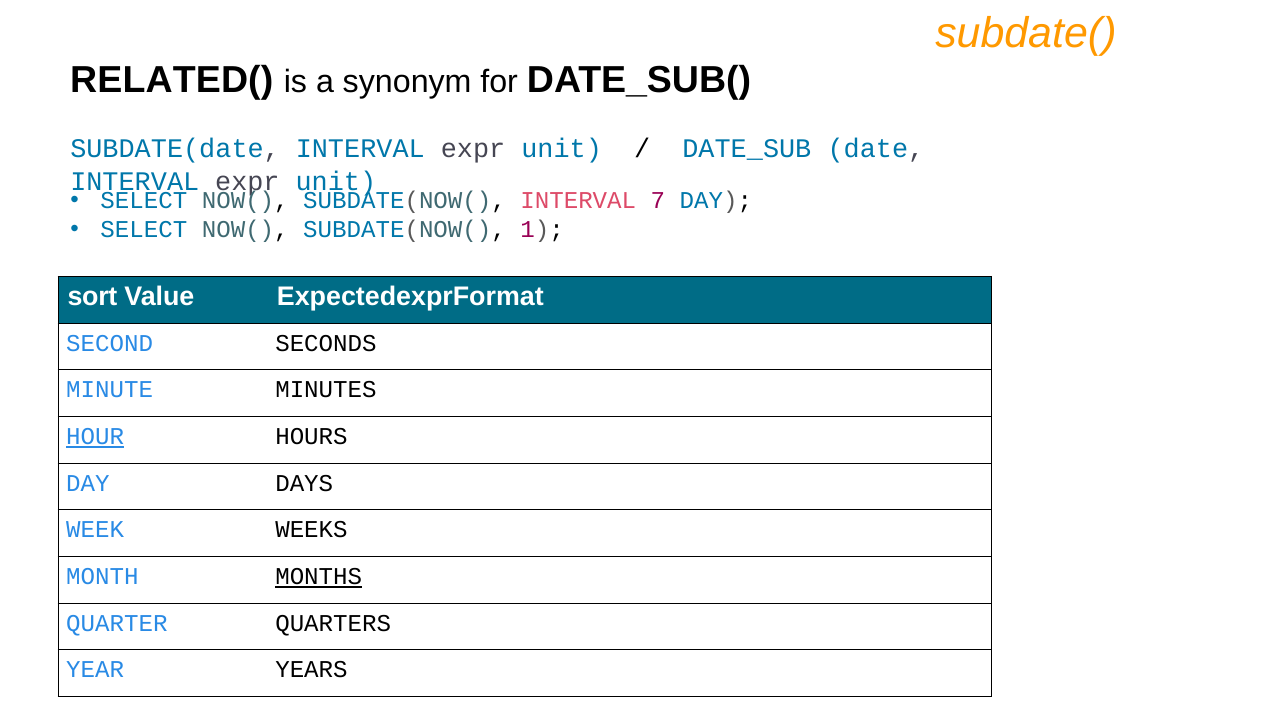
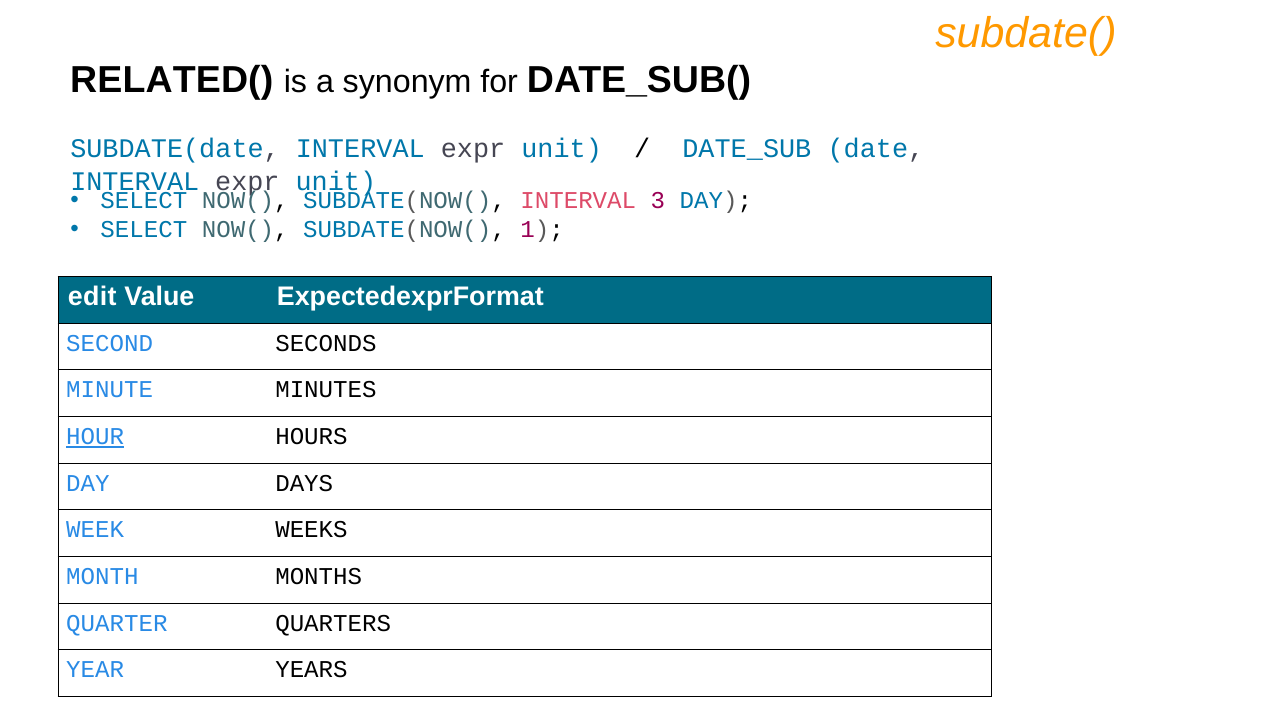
7: 7 -> 3 (658, 200)
sort: sort -> edit (92, 297)
MONTHS underline: present -> none (319, 576)
